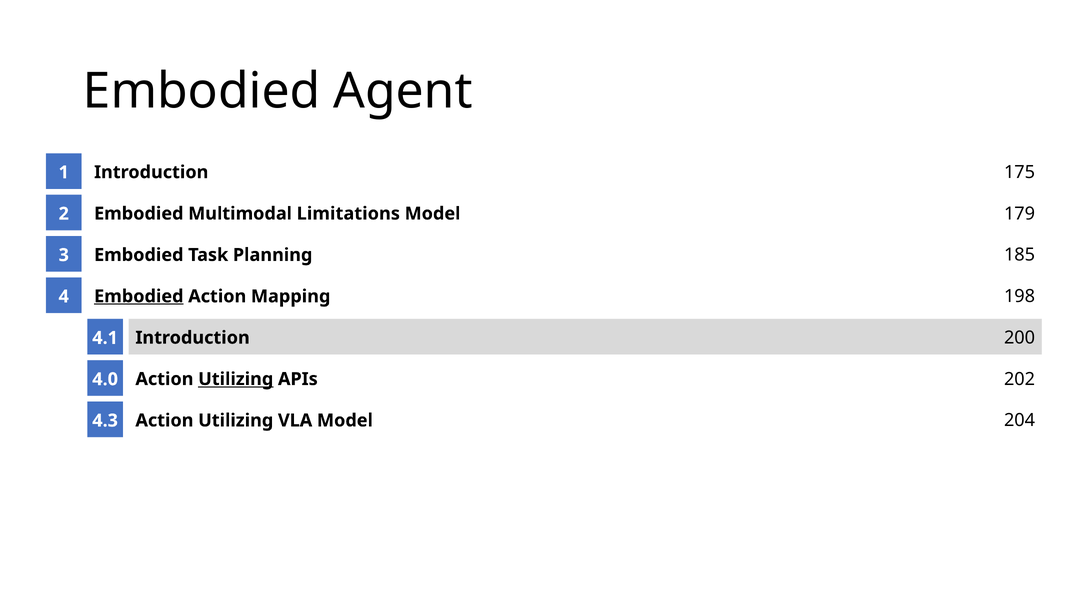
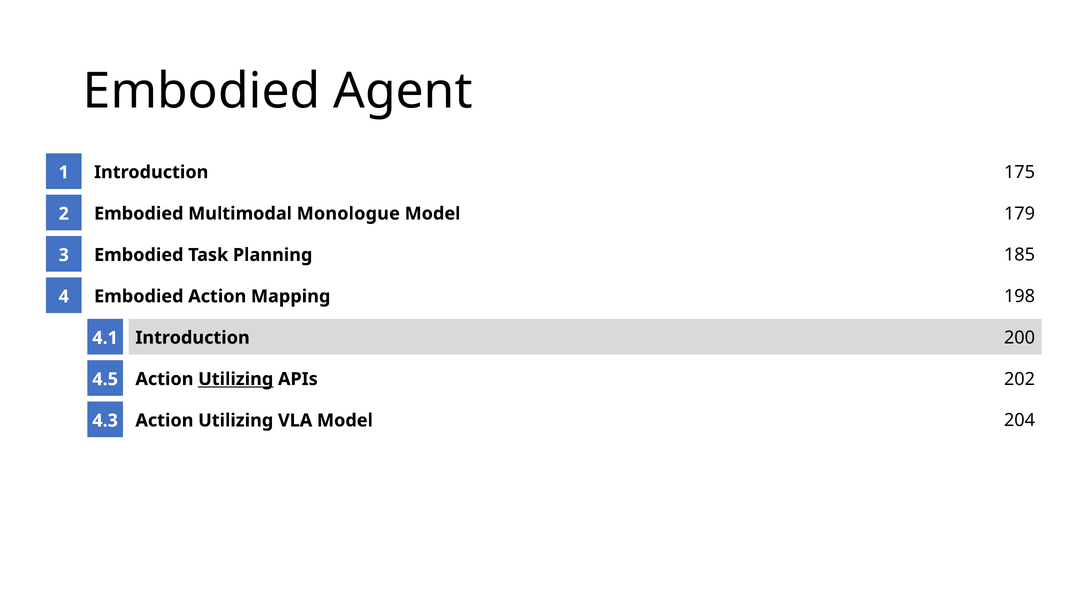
Limitations: Limitations -> Monologue (348, 214)
Embodied underline: present -> none (139, 296)
4.0: 4.0 -> 4.5 (105, 379)
